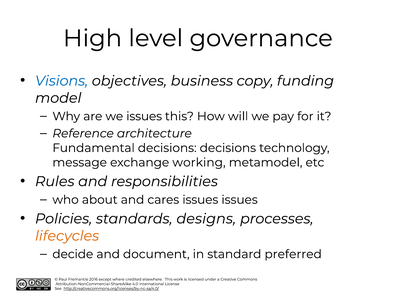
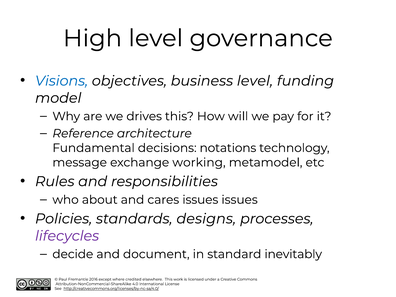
business copy: copy -> level (255, 81)
we issues: issues -> drives (144, 116)
decisions decisions: decisions -> notations (228, 148)
lifecycles colour: orange -> purple (67, 236)
preferred: preferred -> inevitably (293, 254)
